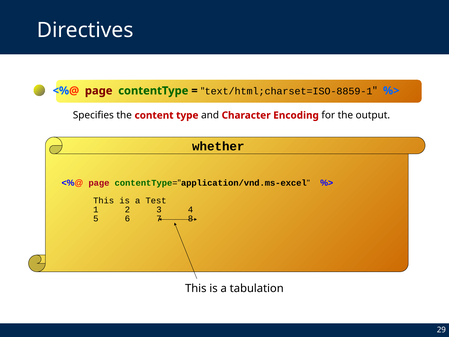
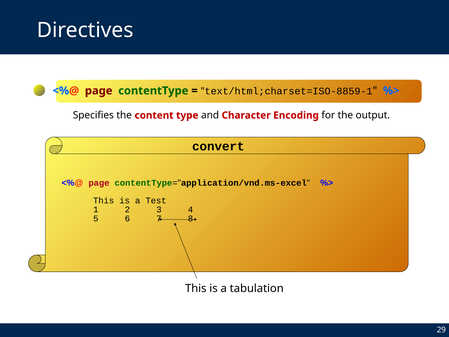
whether: whether -> convert (218, 146)
